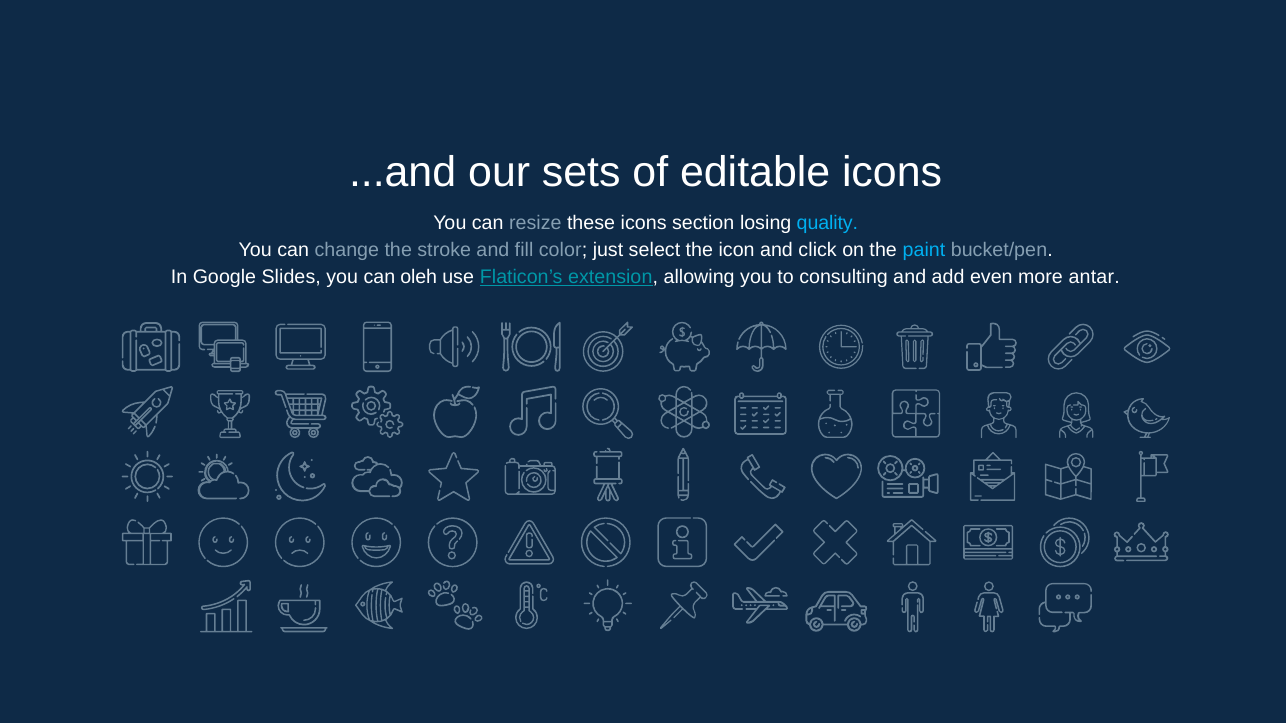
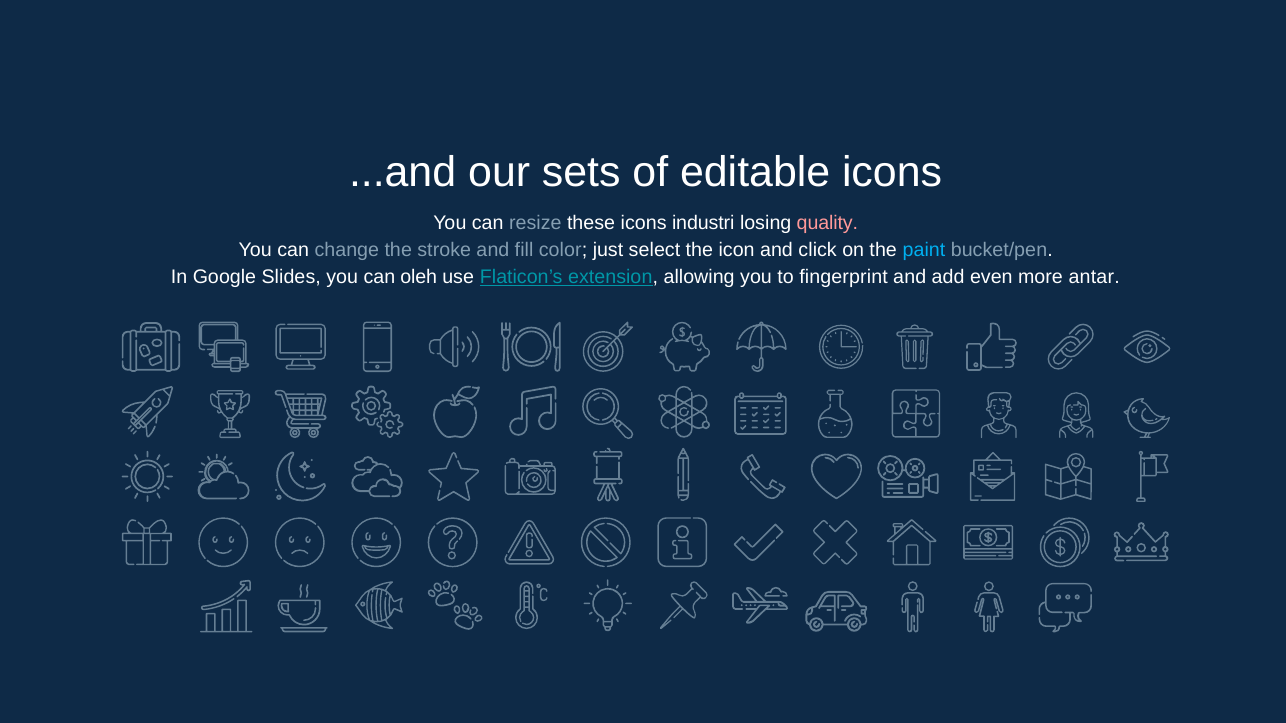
section: section -> industri (703, 223)
quality colour: light blue -> pink (827, 223)
consulting: consulting -> fingerprint (844, 277)
